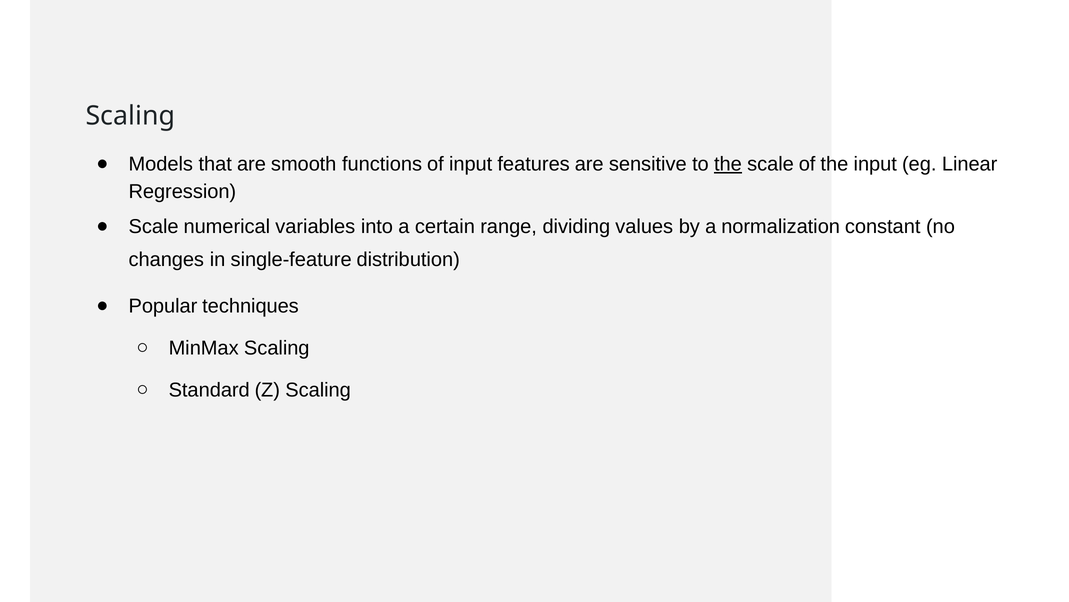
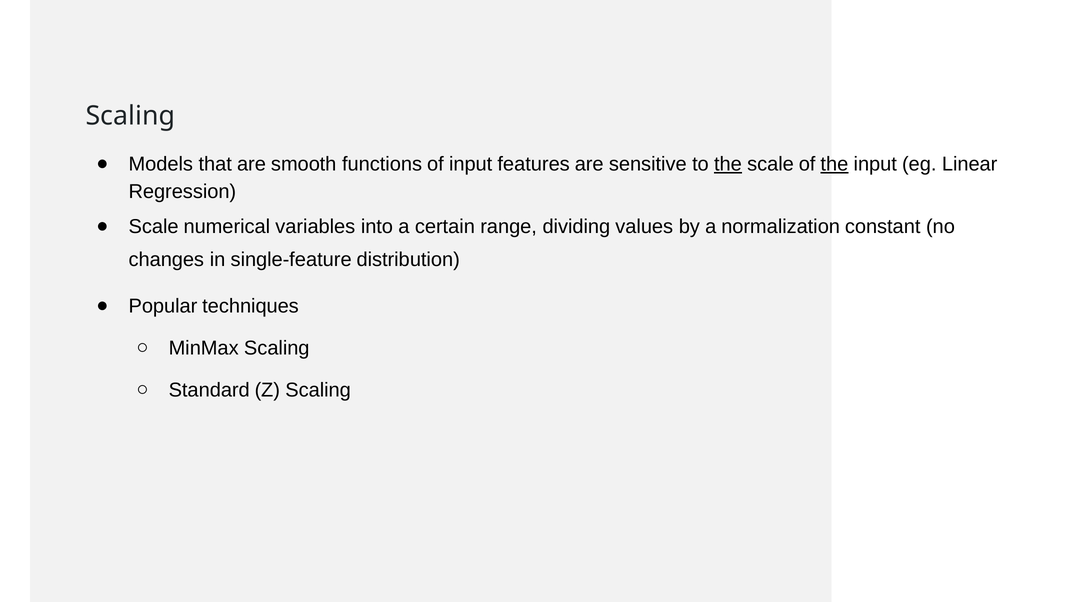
the underline: none -> present (834, 164)
